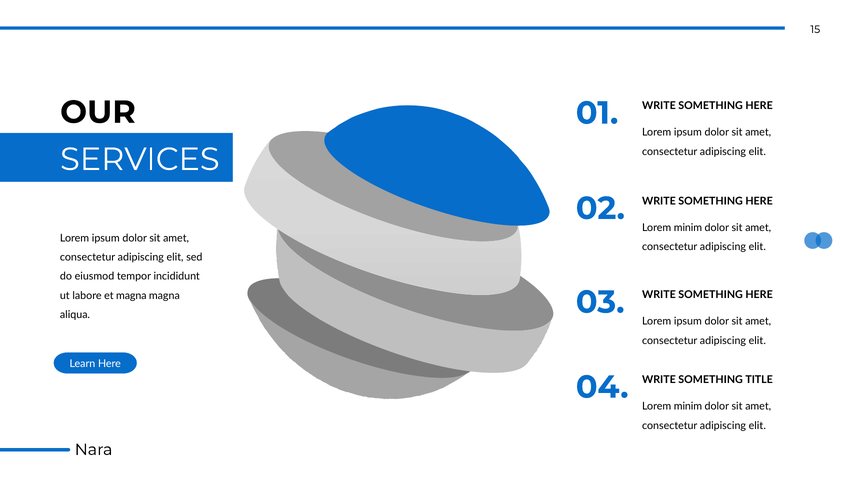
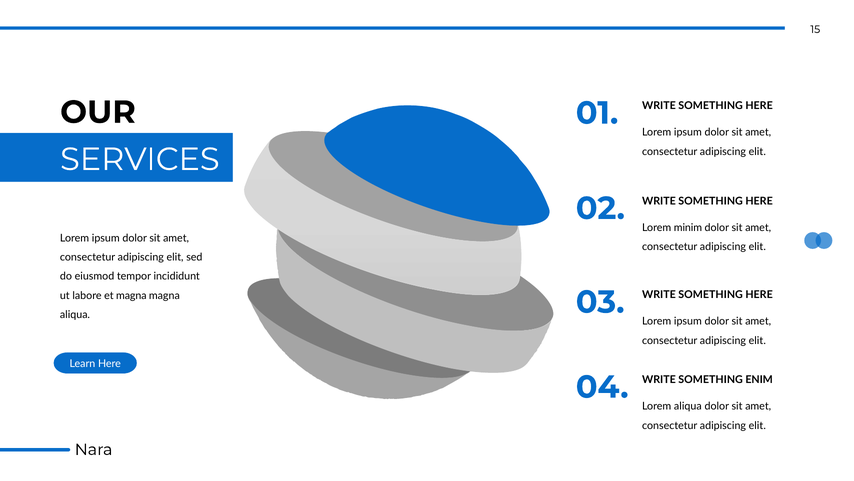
TITLE: TITLE -> ENIM (759, 379)
04 Lorem minim: minim -> aliqua (688, 406)
